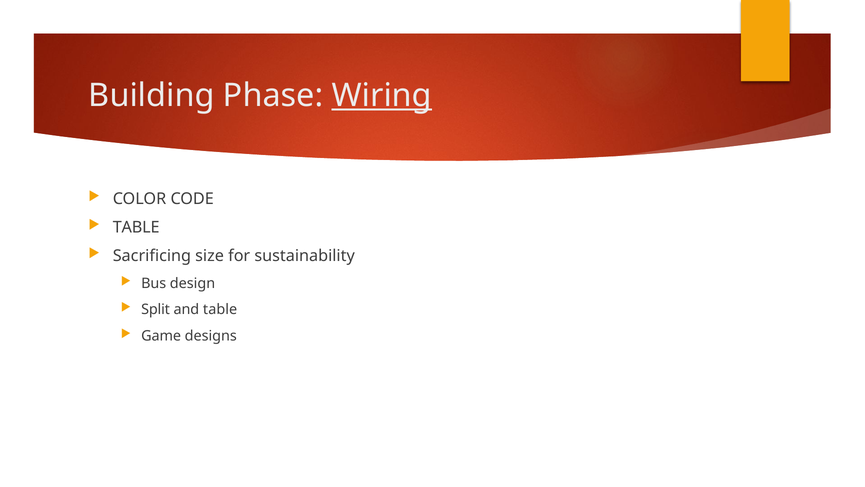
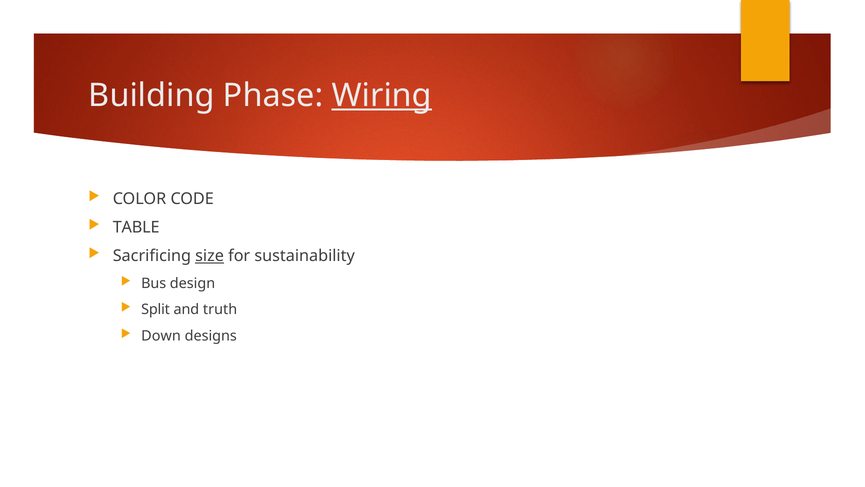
size underline: none -> present (210, 256)
and table: table -> truth (220, 309)
Game: Game -> Down (161, 336)
